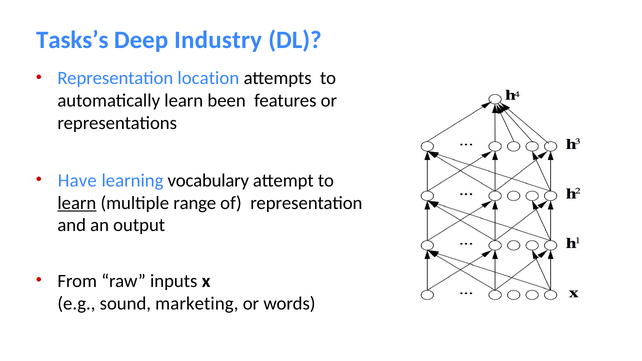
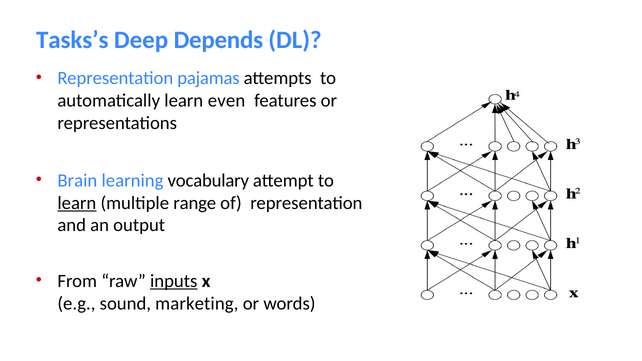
Industry: Industry -> Depends (218, 40)
location: location -> pajamas (208, 78)
been: been -> even (226, 101)
Have: Have -> Brain (77, 180)
inputs underline: none -> present (174, 281)
